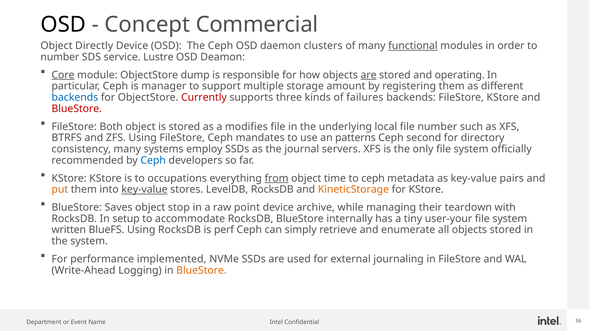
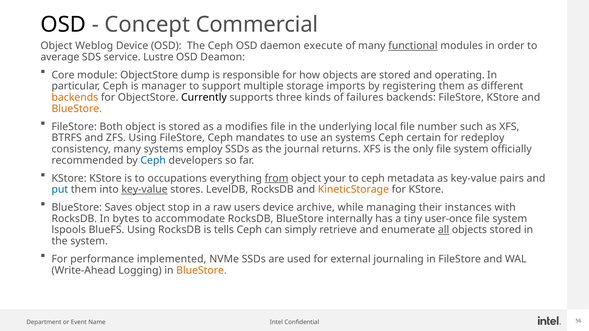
Directly: Directly -> Weblog (94, 46)
clusters: clusters -> execute (323, 46)
number: number -> average (60, 57)
Core underline: present -> none (63, 75)
are underline: present -> none (369, 75)
amount: amount -> imports (346, 86)
backends colour: blue -> orange (75, 98)
Currently colour: red -> black (204, 98)
BlueStore colour: red -> orange (77, 109)
an patterns: patterns -> systems (355, 138)
second: second -> certain (424, 138)
directory: directory -> redeploy (483, 138)
servers: servers -> returns (341, 149)
time: time -> your (335, 178)
put colour: orange -> blue (60, 190)
point: point -> users (247, 208)
teardown: teardown -> instances (468, 208)
setup: setup -> bytes (126, 219)
user-your: user-your -> user-once (449, 219)
written: written -> lspools (69, 230)
perf: perf -> tells (224, 230)
all underline: none -> present (444, 230)
